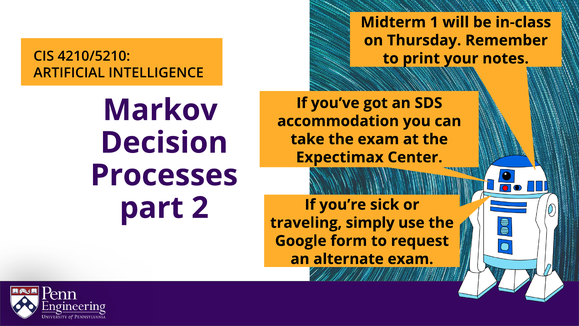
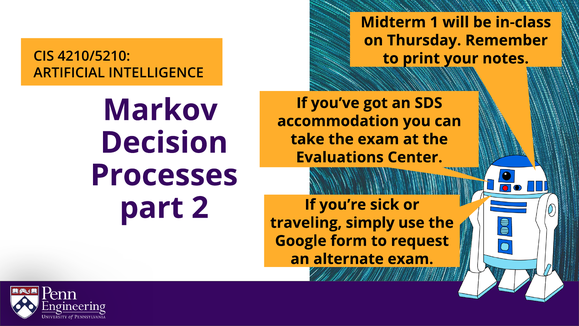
Expectimax: Expectimax -> Evaluations (340, 157)
